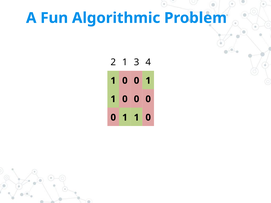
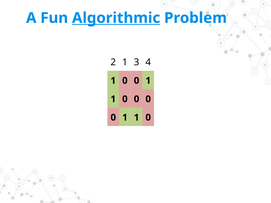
Algorithmic underline: none -> present (116, 18)
